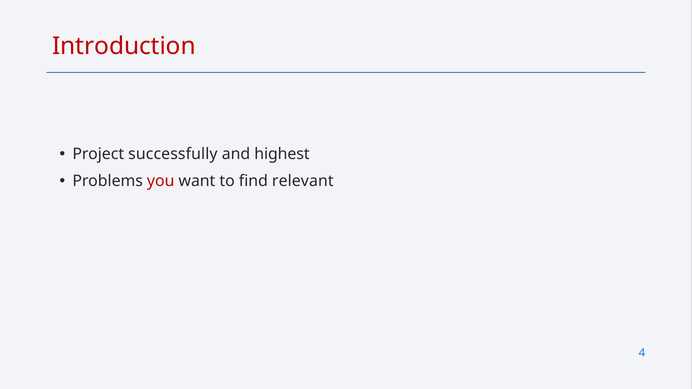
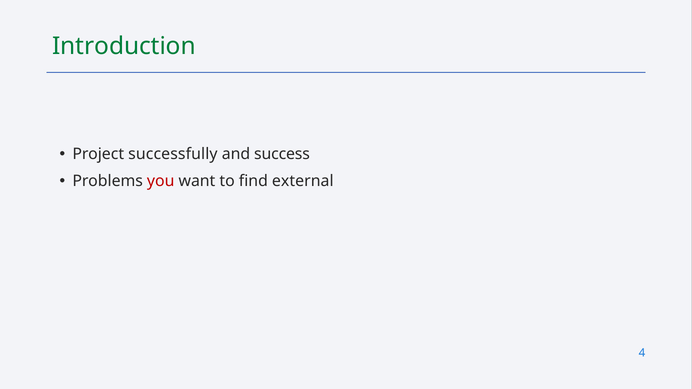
Introduction colour: red -> green (124, 46)
highest: highest -> success (282, 154)
relevant: relevant -> external (303, 181)
